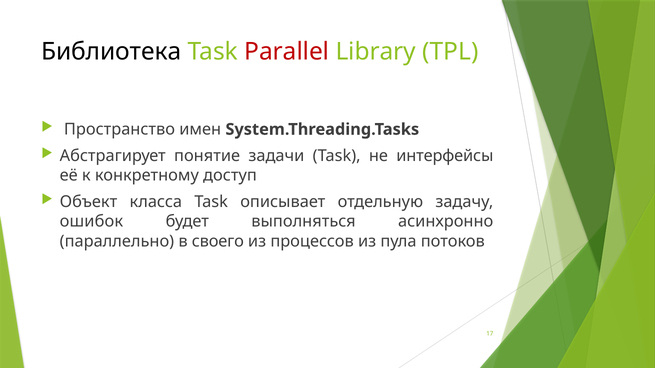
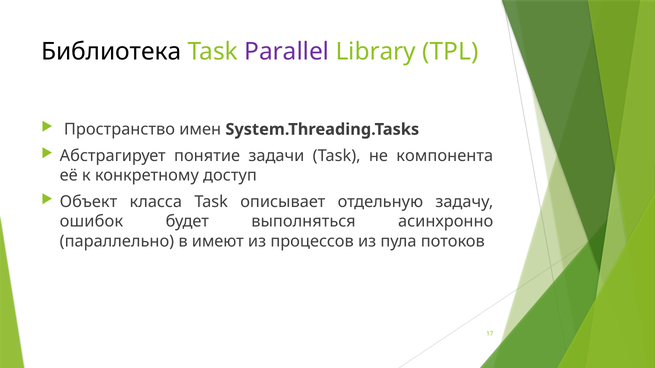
Parallel colour: red -> purple (287, 52)
интерфейсы: интерфейсы -> компонента (445, 156)
своего: своего -> имеют (218, 241)
